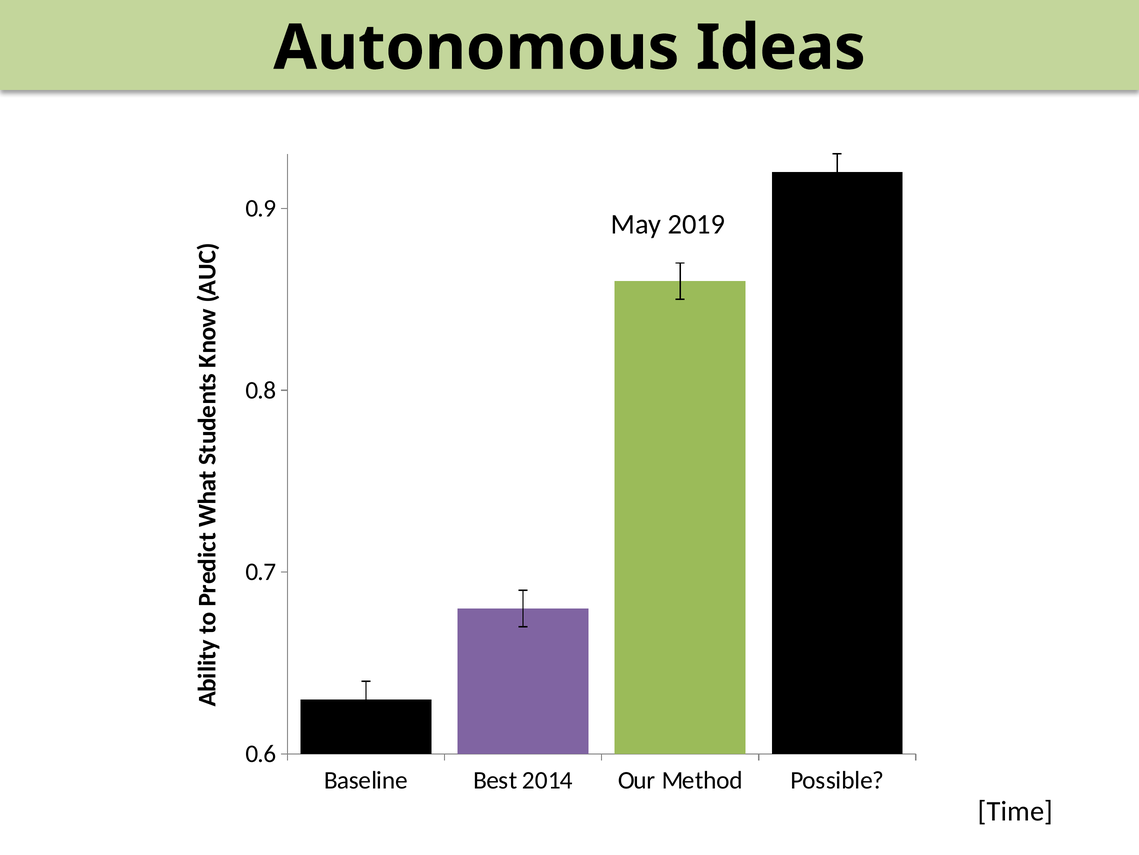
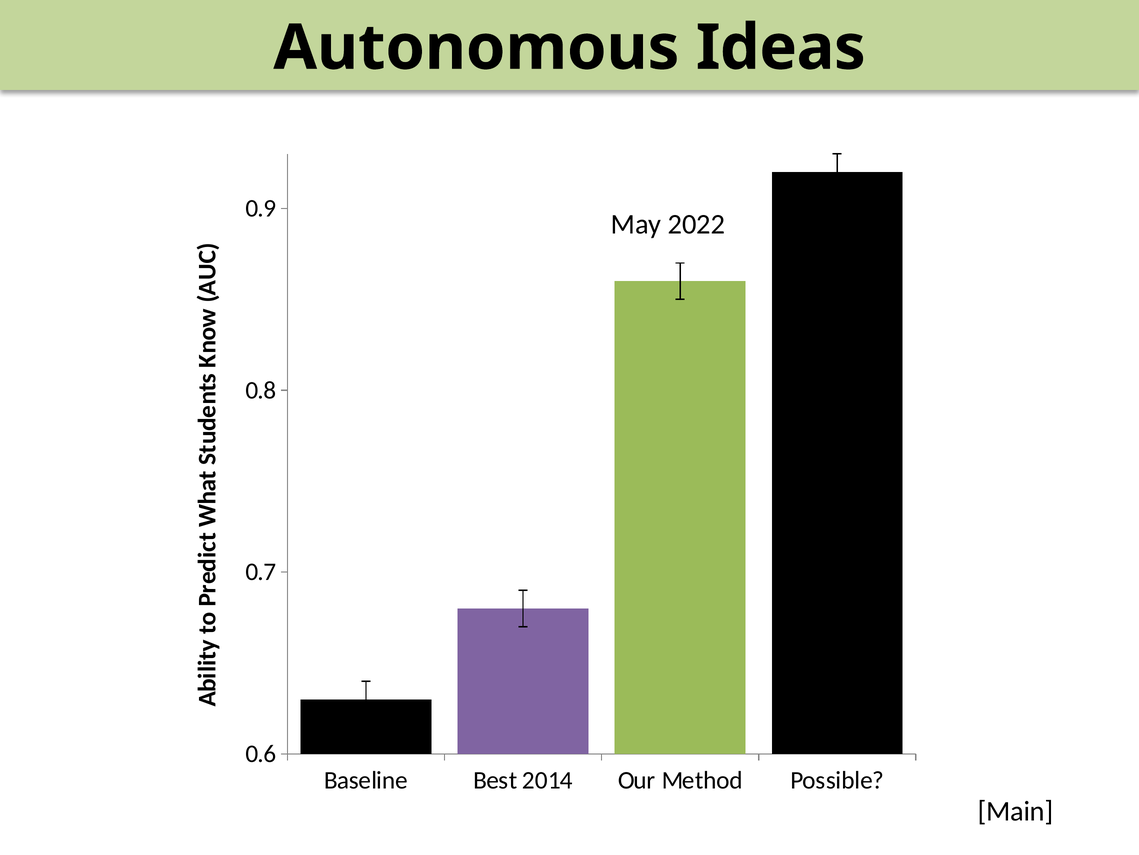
2019: 2019 -> 2022 (696, 224)
Time: Time -> Main (1016, 811)
